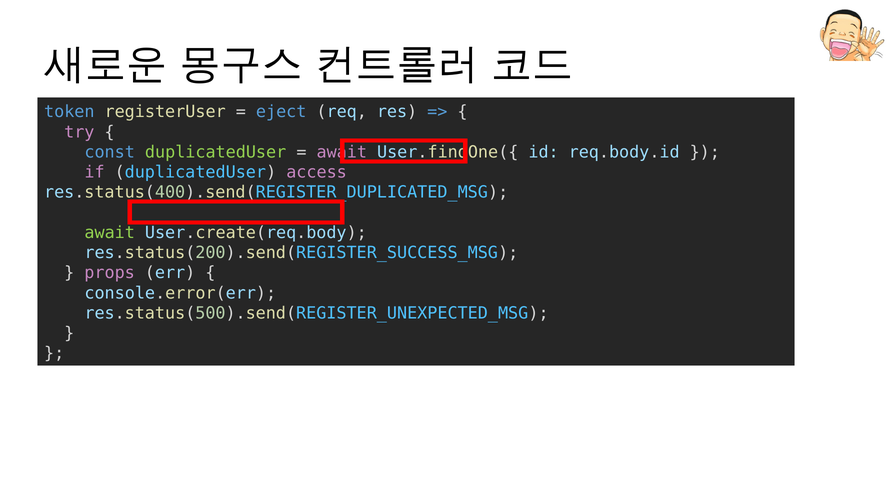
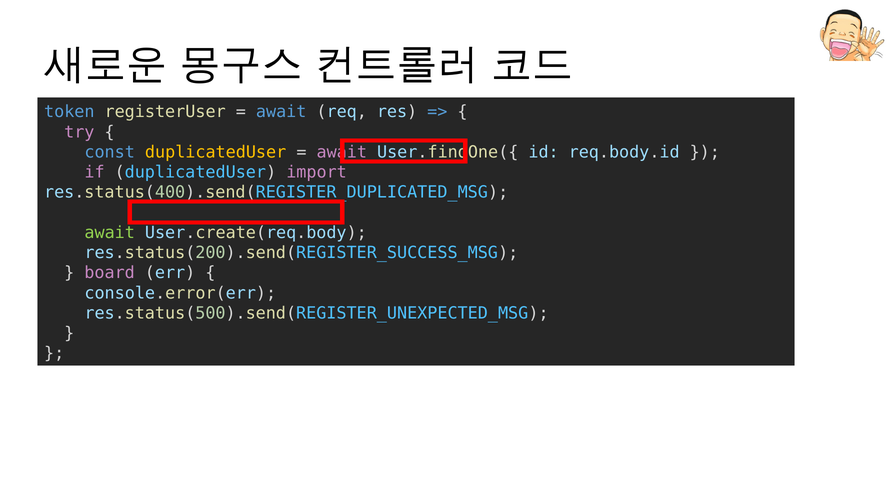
eject: eject -> await (281, 112)
duplicatedUser colour: light green -> yellow (216, 152)
access: access -> import (317, 172)
props: props -> board (110, 273)
